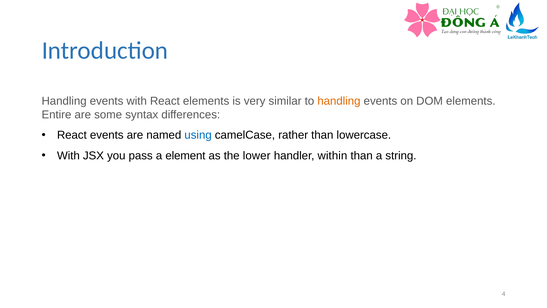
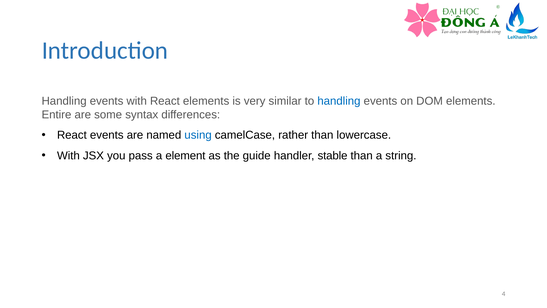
handling colour: orange -> blue (339, 101)
lower: lower -> guide (257, 156)
within: within -> stable (333, 156)
